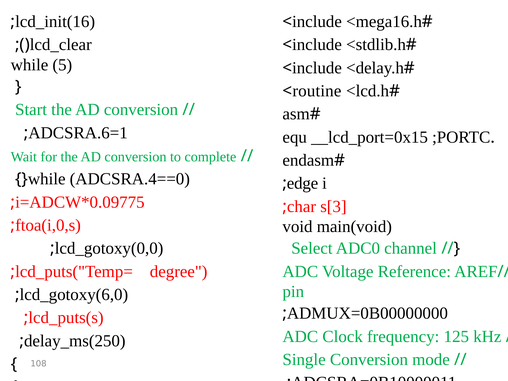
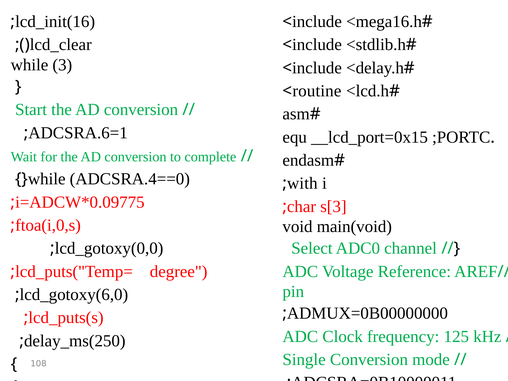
5: 5 -> 3 (62, 65)
edge: edge -> with (302, 183)
